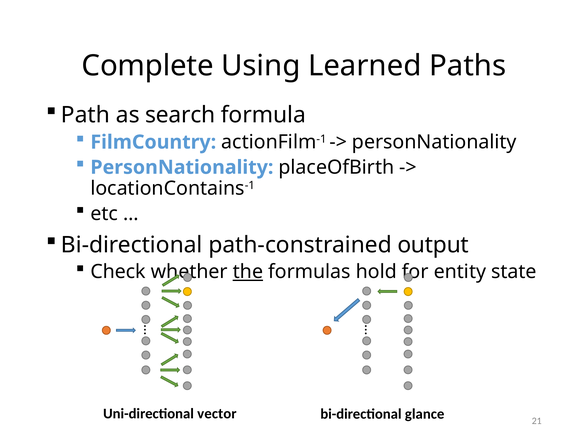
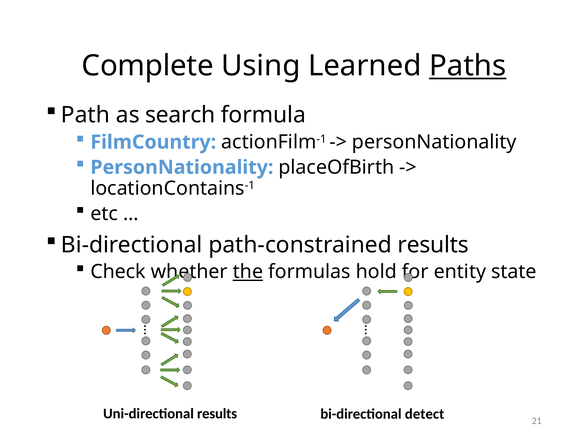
Paths underline: none -> present (468, 66)
path-constrained output: output -> results (433, 245)
Uni-directional vector: vector -> results (217, 414)
glance: glance -> detect (425, 414)
